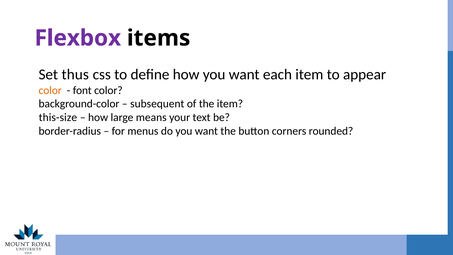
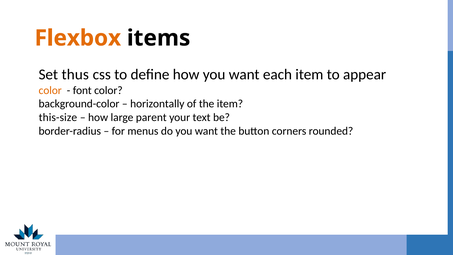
Flexbox colour: purple -> orange (78, 38)
subsequent: subsequent -> horizontally (157, 104)
means: means -> parent (151, 117)
